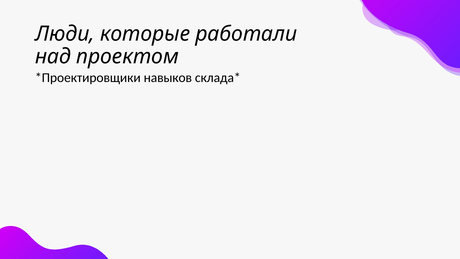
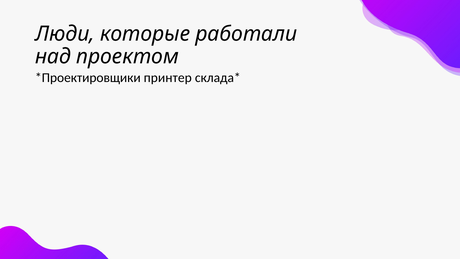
навыков: навыков -> принтер (168, 78)
